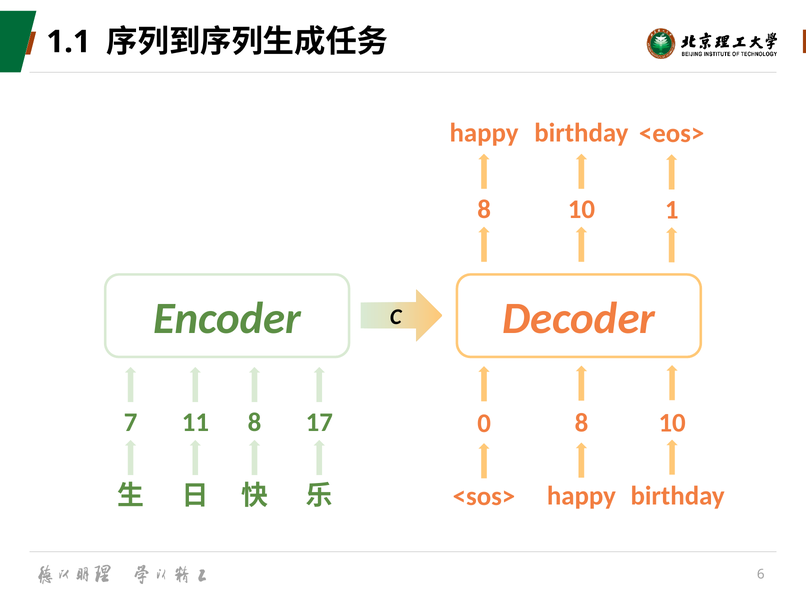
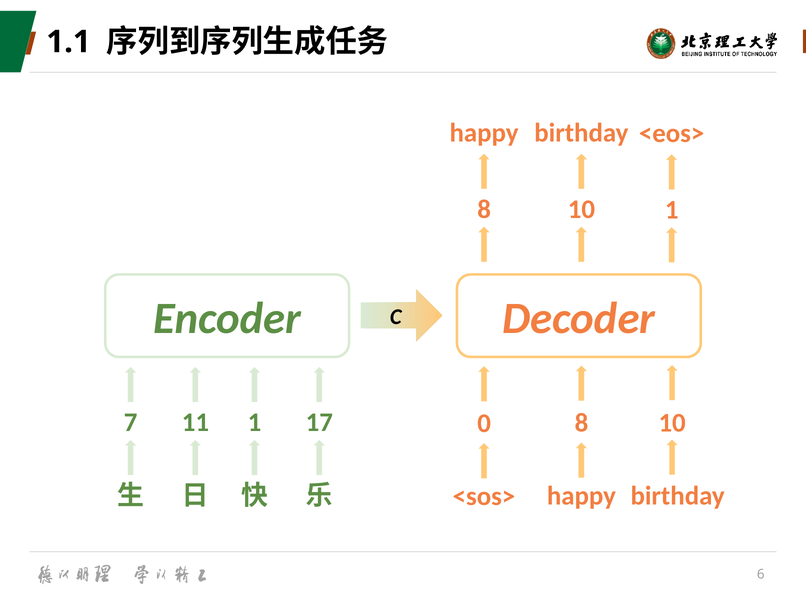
11 8: 8 -> 1 (255, 423)
